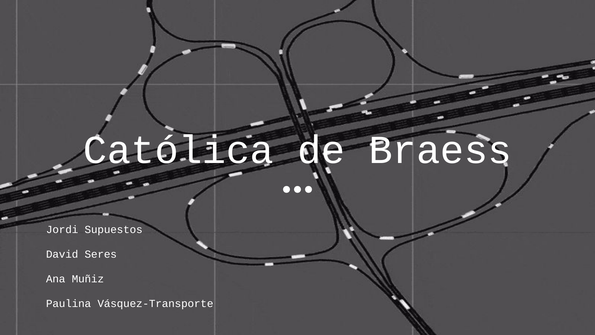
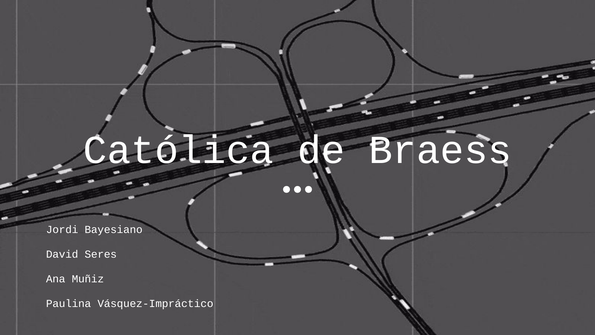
Supuestos: Supuestos -> Bayesiano (114, 229)
Vásquez-Transporte: Vásquez-Transporte -> Vásquez-Impráctico (155, 303)
